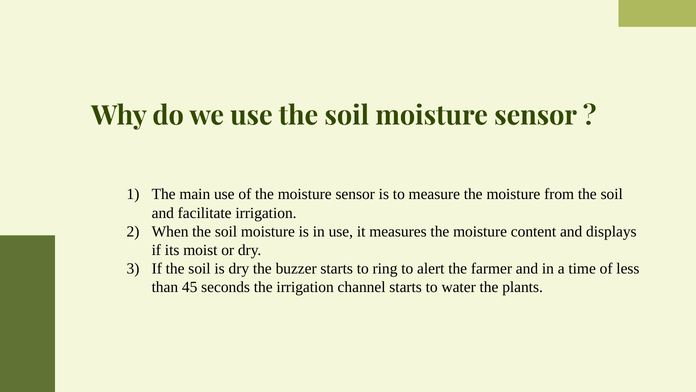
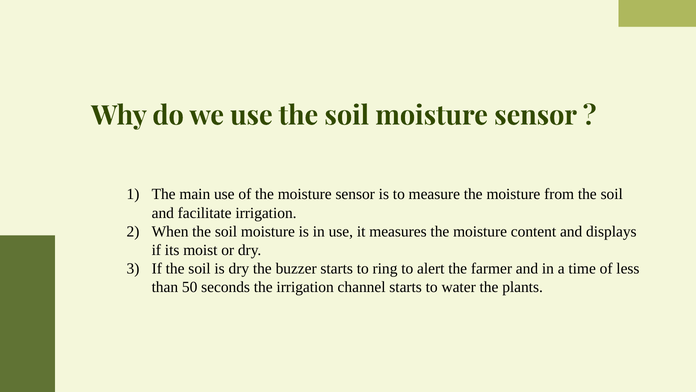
45: 45 -> 50 (190, 287)
